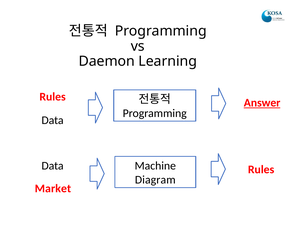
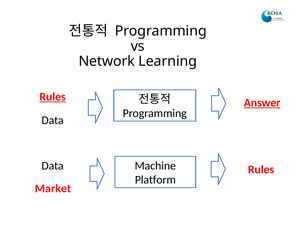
Daemon: Daemon -> Network (107, 61)
Rules underline: none -> present (53, 97)
Diagram: Diagram -> Platform (155, 180)
